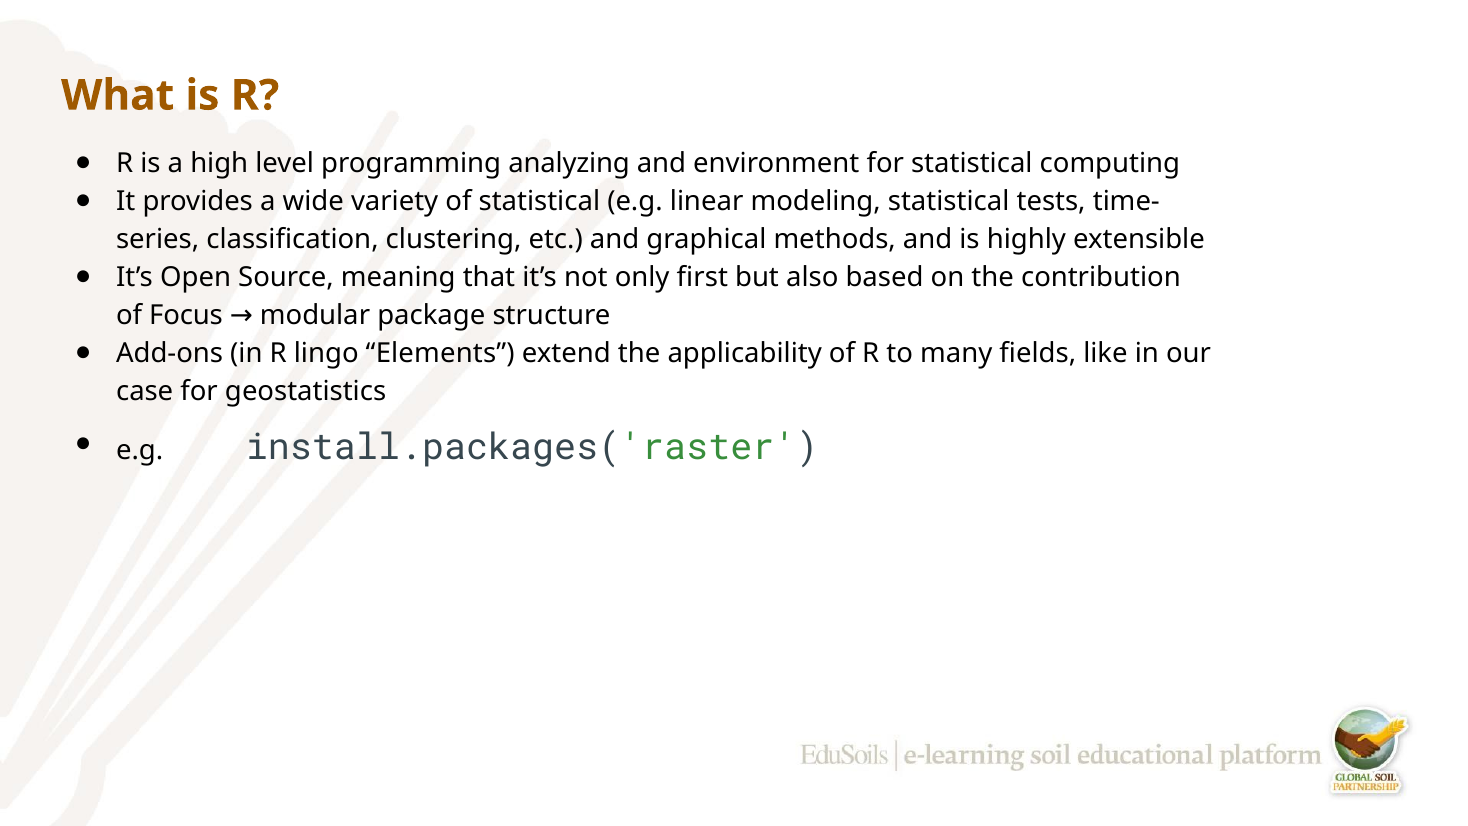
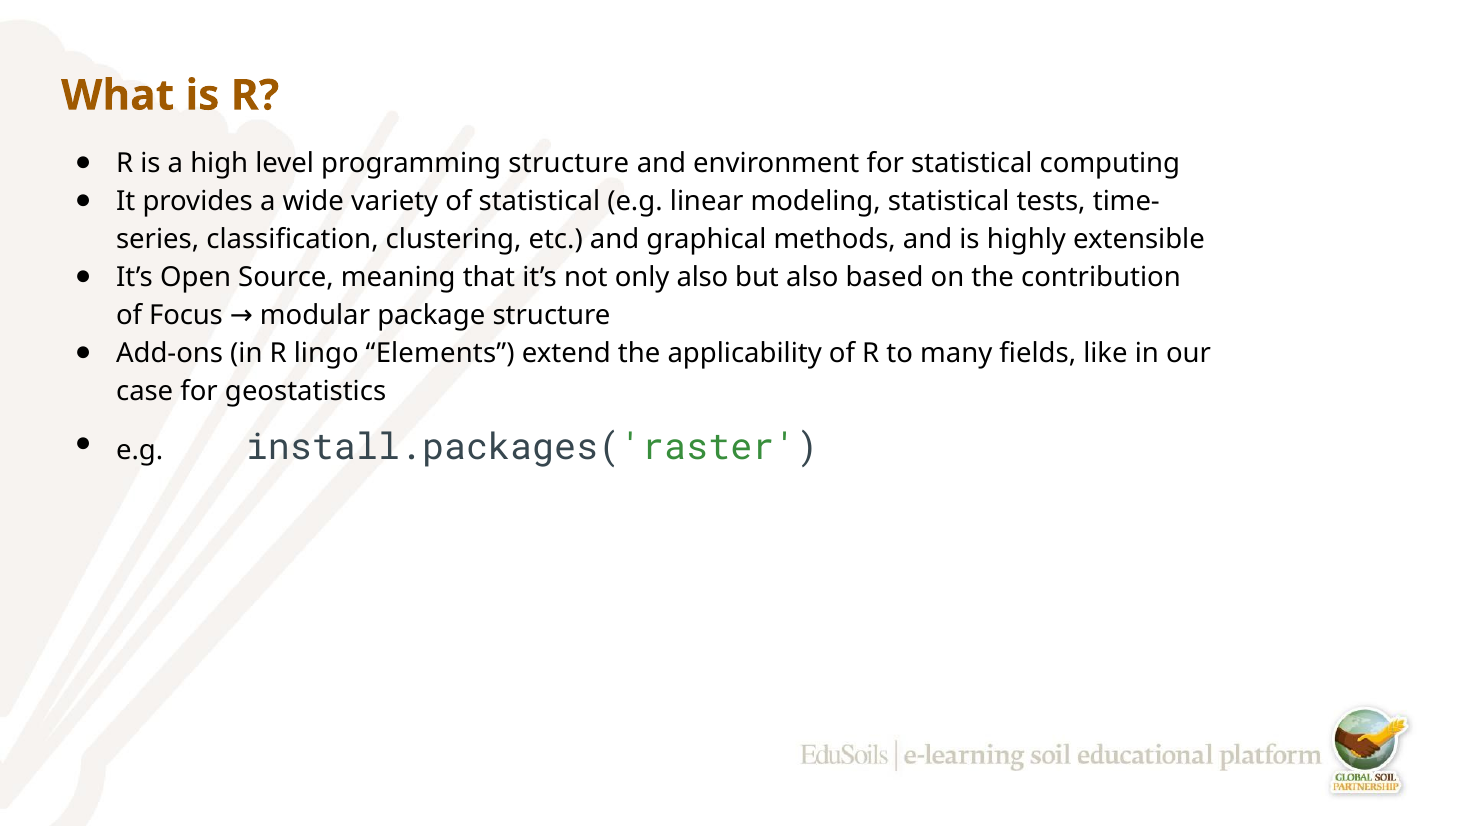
programming analyzing: analyzing -> structure (569, 163)
only first: first -> also (702, 277)
